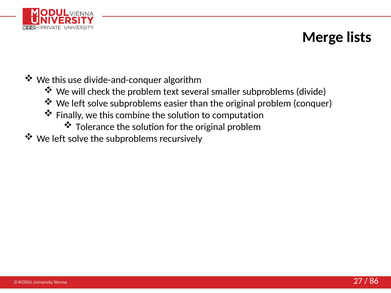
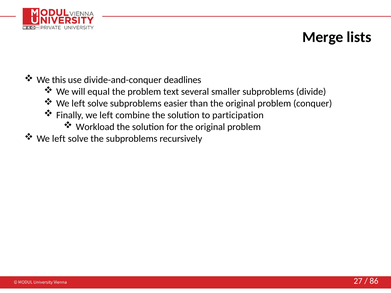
algorithm: algorithm -> deadlines (183, 80)
check: check -> equal (99, 92)
Finally we this: this -> left (106, 115)
computation: computation -> participation (238, 115)
Tolerance: Tolerance -> Workload (95, 127)
